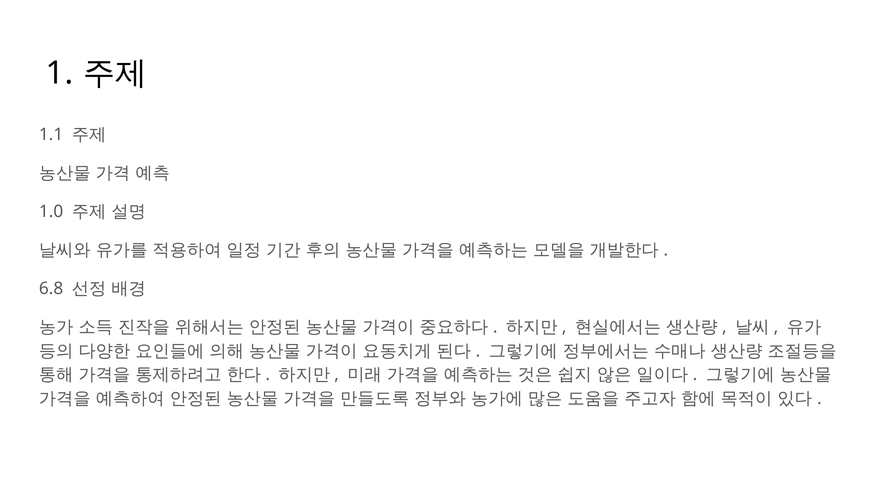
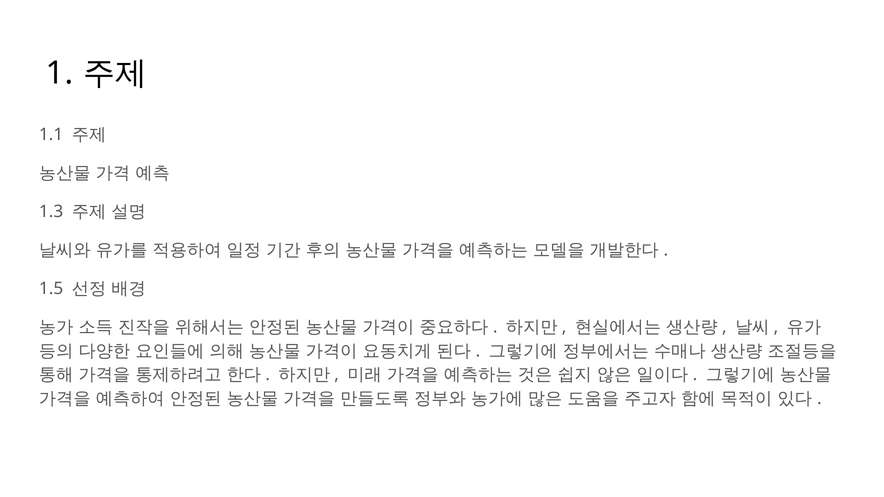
1.0: 1.0 -> 1.3 (51, 212)
6.8: 6.8 -> 1.5 (51, 289)
